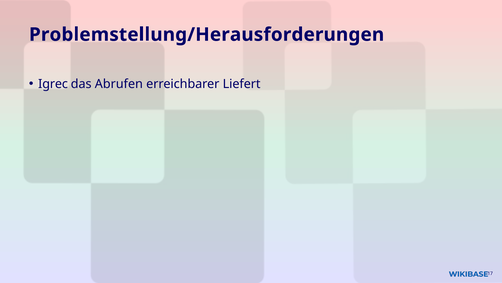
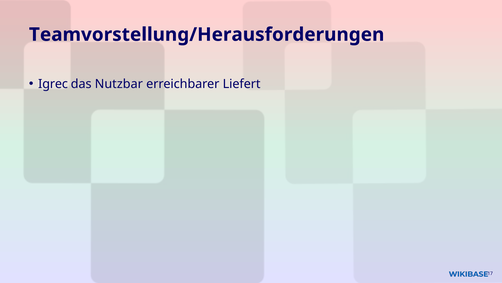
Problemstellung/Herausforderungen: Problemstellung/Herausforderungen -> Teamvorstellung/Herausforderungen (207, 35)
Abrufen: Abrufen -> Nutzbar (119, 84)
